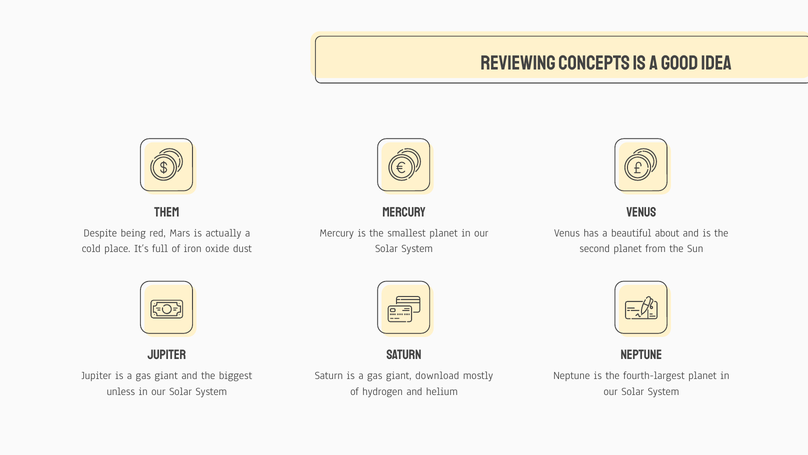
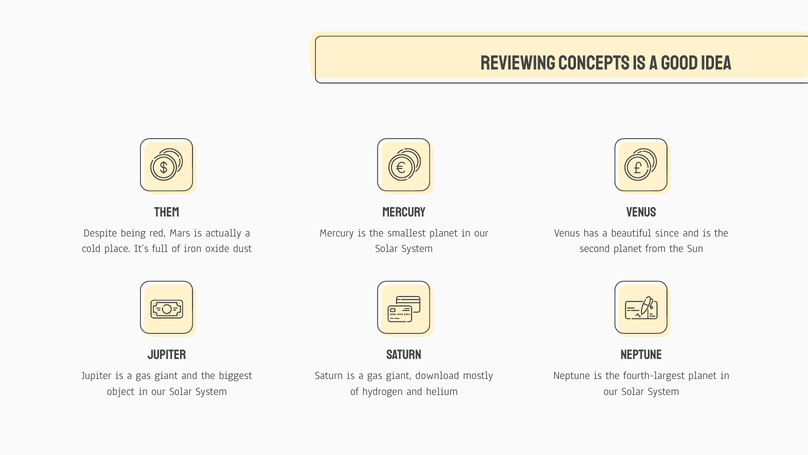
about: about -> since (667, 233)
unless: unless -> object (121, 391)
